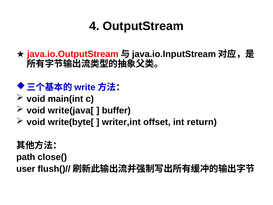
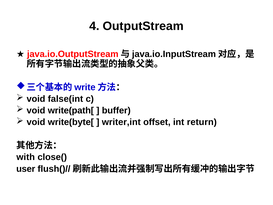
main(int: main(int -> false(int (65, 99)
write(java[: write(java[ -> write(path[ (71, 110)
path: path -> with (26, 157)
